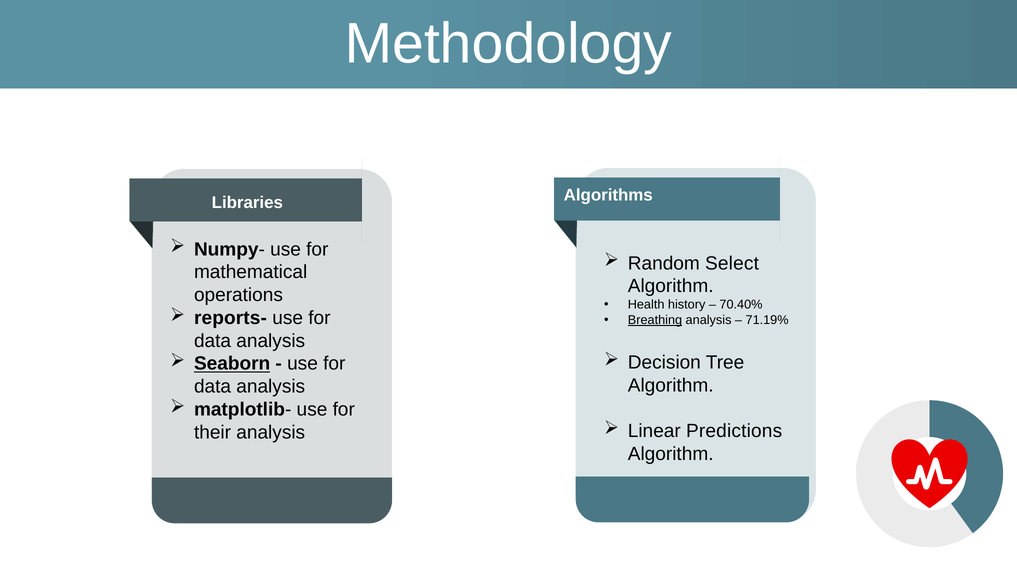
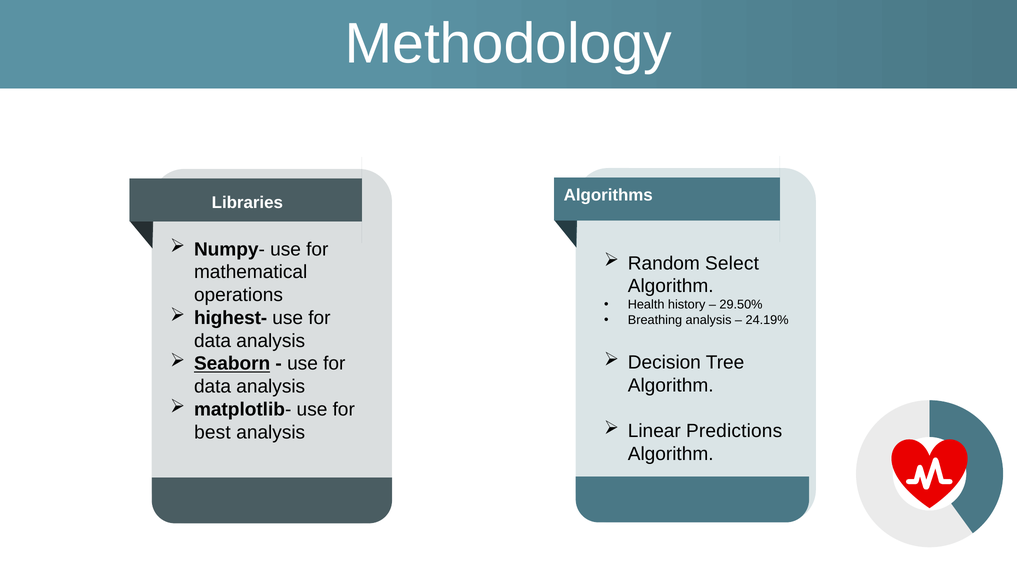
70.40%: 70.40% -> 29.50% (741, 305)
reports-: reports- -> highest- (231, 318)
Breathing underline: present -> none (655, 320)
71.19%: 71.19% -> 24.19% (767, 320)
their: their -> best (212, 432)
